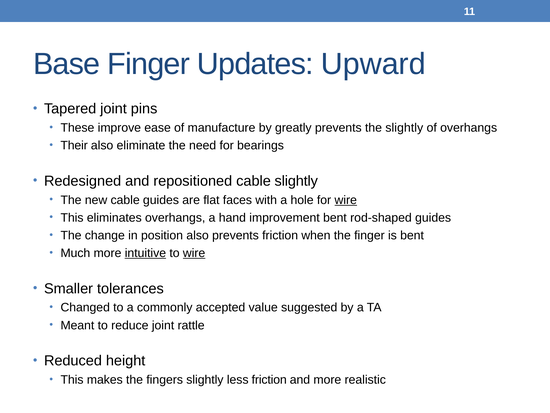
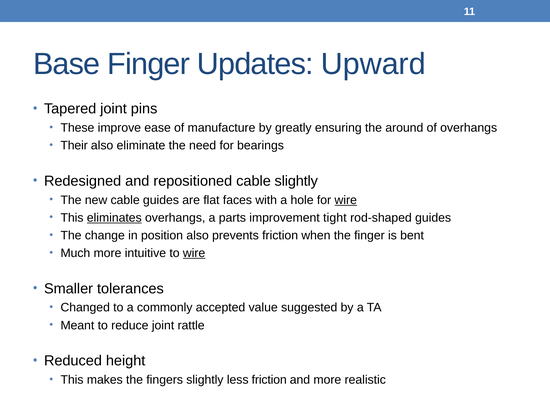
greatly prevents: prevents -> ensuring (338, 128)
the slightly: slightly -> around (404, 128)
eliminates underline: none -> present (114, 217)
hand: hand -> parts (232, 217)
improvement bent: bent -> tight (335, 217)
intuitive underline: present -> none (145, 253)
